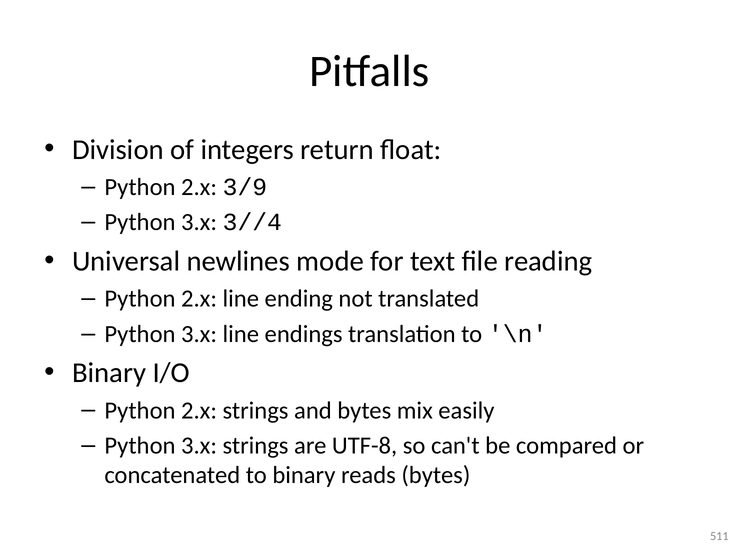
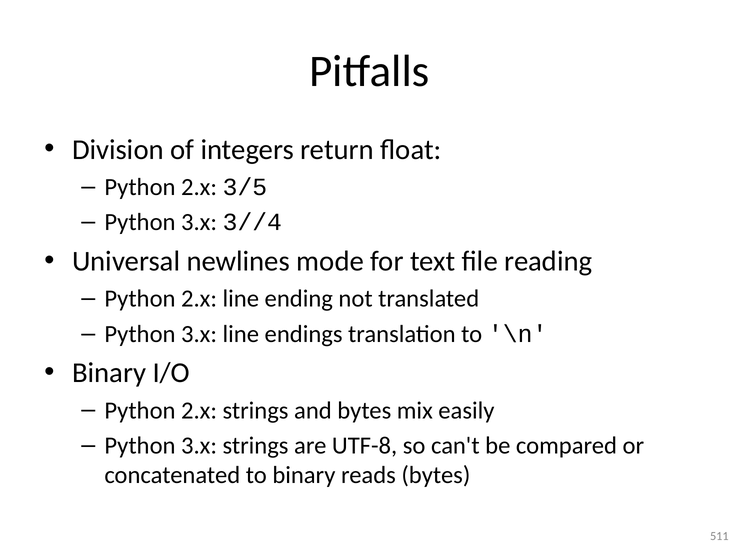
3/9: 3/9 -> 3/5 (245, 187)
